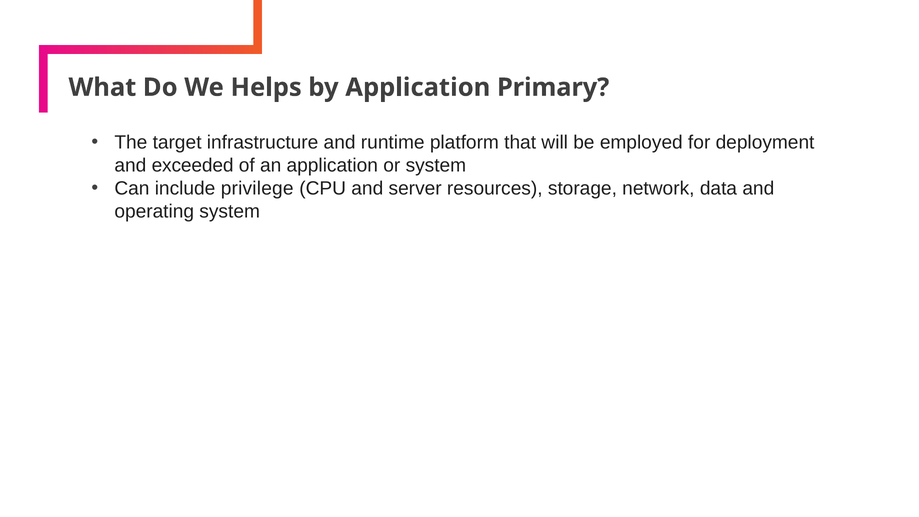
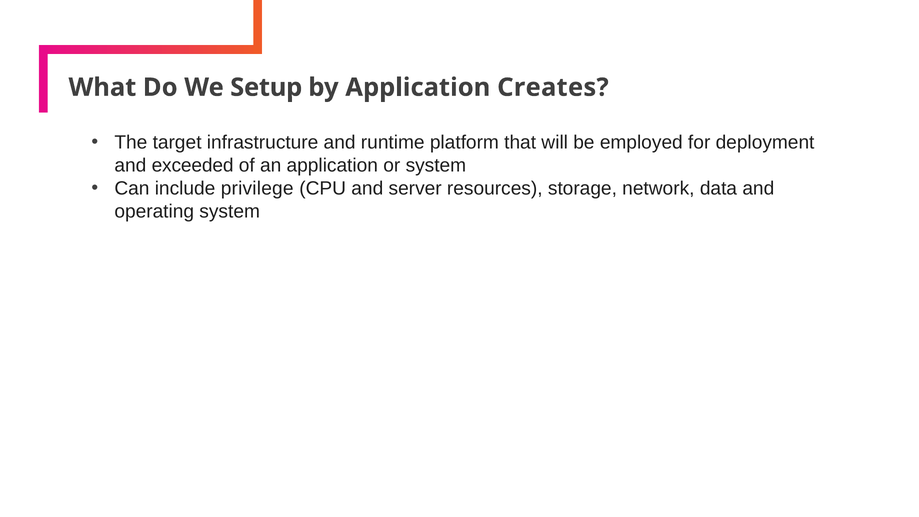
Helps: Helps -> Setup (266, 87)
Primary: Primary -> Creates (553, 87)
